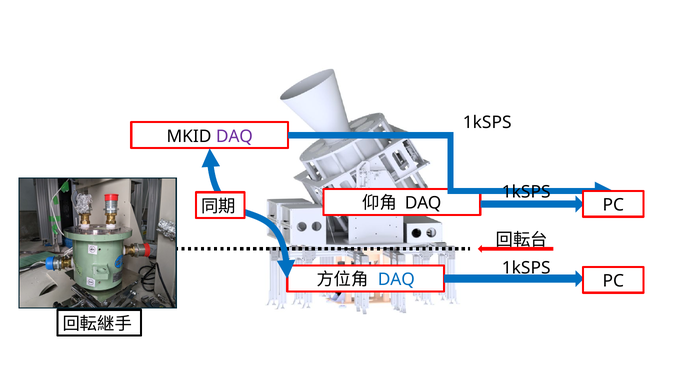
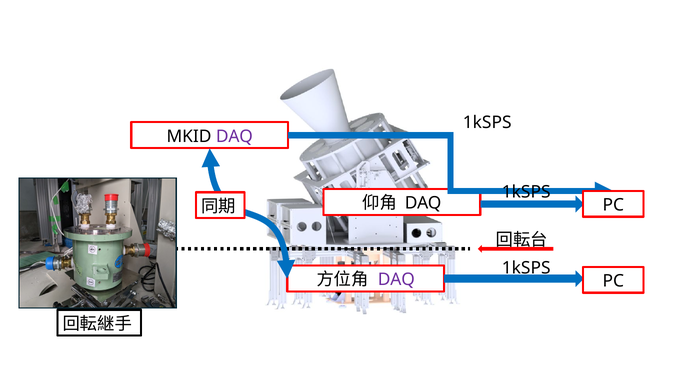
DAQ colour: blue -> purple (396, 280)
